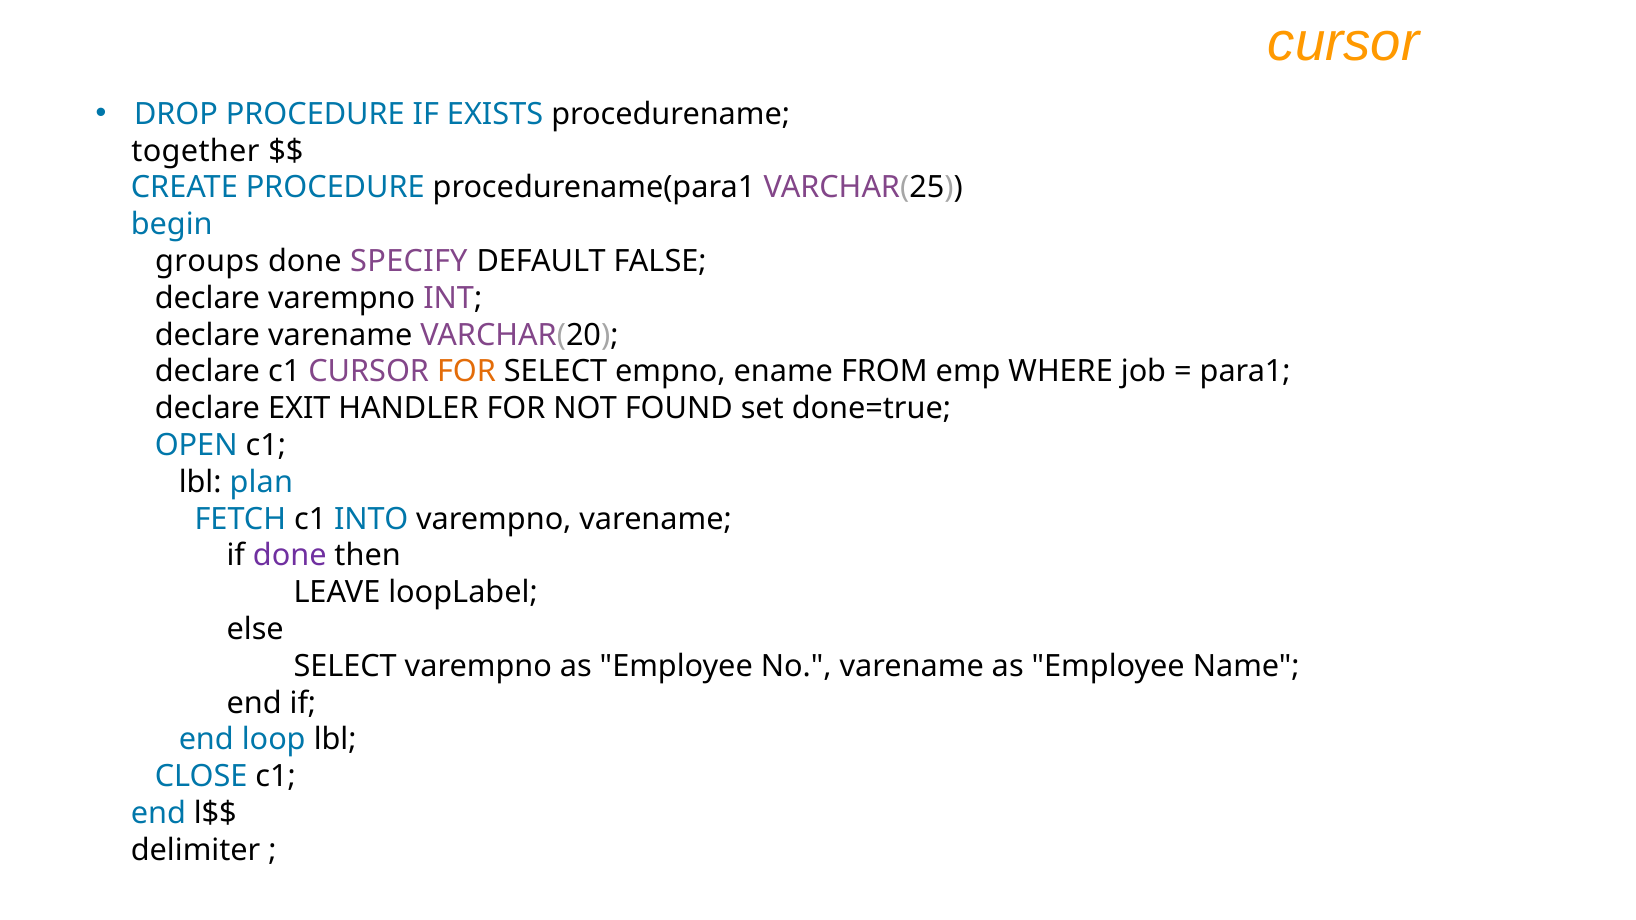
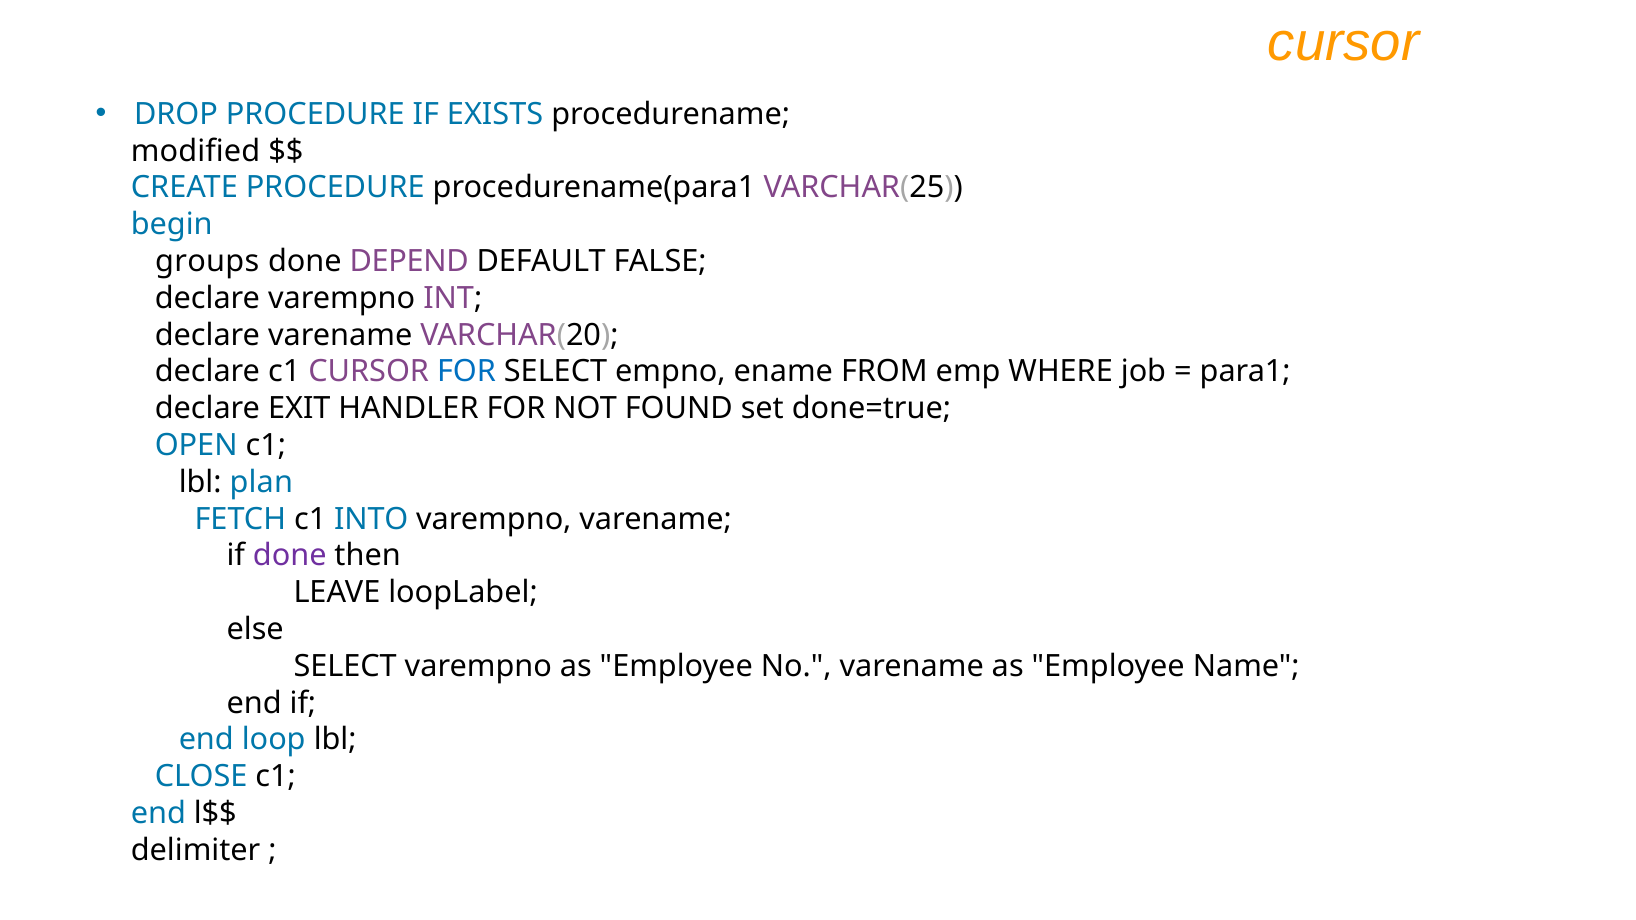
together: together -> modified (196, 151)
SPECIFY: SPECIFY -> DEPEND (409, 261)
FOR colour: orange -> blue (467, 372)
